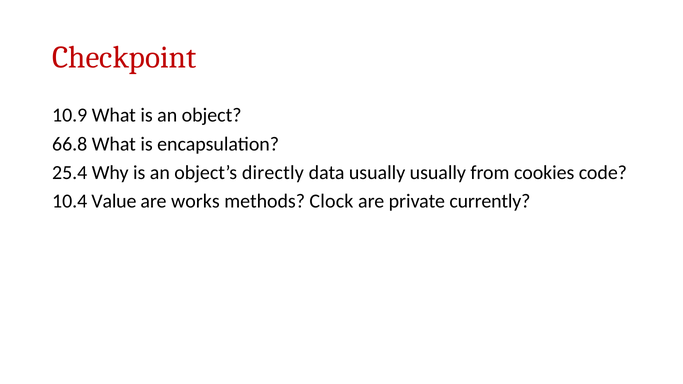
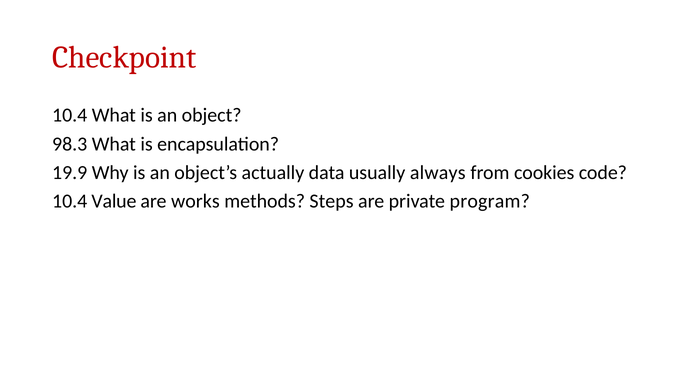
10.9: 10.9 -> 10.4 (70, 115)
66.8: 66.8 -> 98.3 (70, 144)
25.4: 25.4 -> 19.9 (70, 173)
directly: directly -> actually (273, 173)
usually usually: usually -> always (438, 173)
Clock: Clock -> Steps (332, 201)
currently: currently -> program (490, 201)
